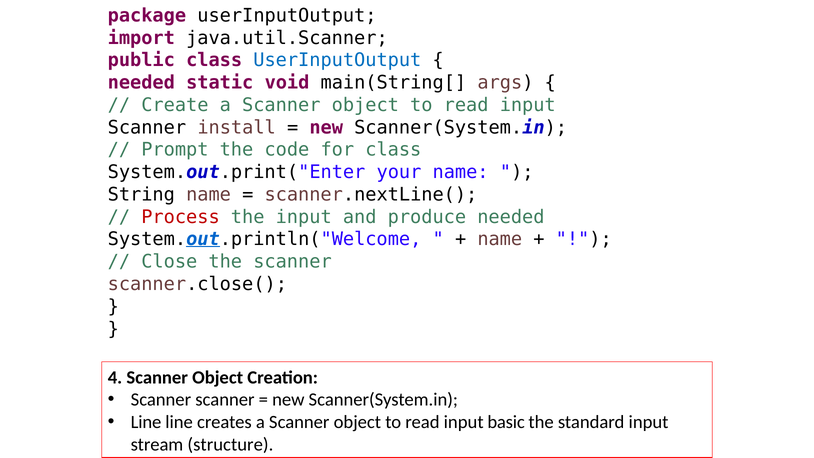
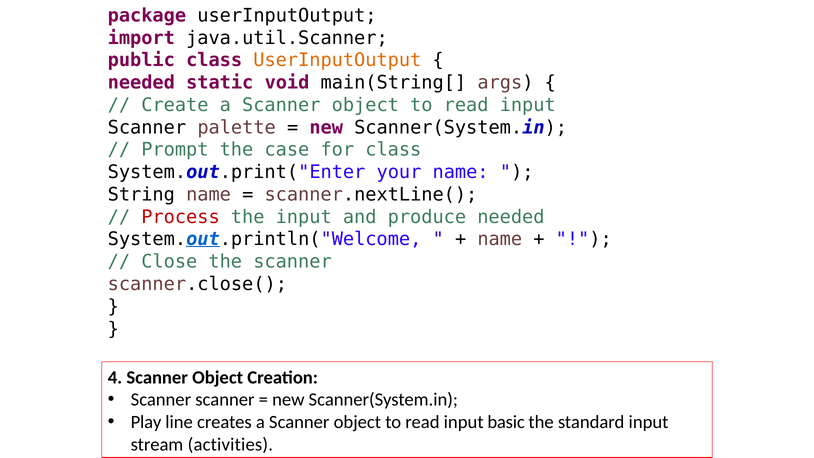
UserInputOutput colour: blue -> orange (337, 60)
install: install -> palette (237, 127)
code: code -> case (287, 150)
Line: Line -> Play (146, 422)
structure: structure -> activities (230, 444)
